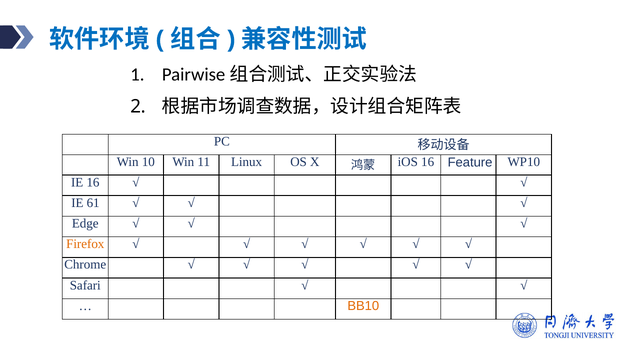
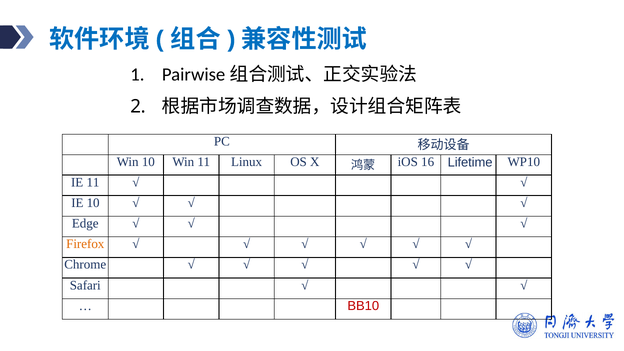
Feature: Feature -> Lifetime (470, 162)
IE 16: 16 -> 11 (93, 182)
IE 61: 61 -> 10 (93, 203)
BB10 colour: orange -> red (363, 306)
